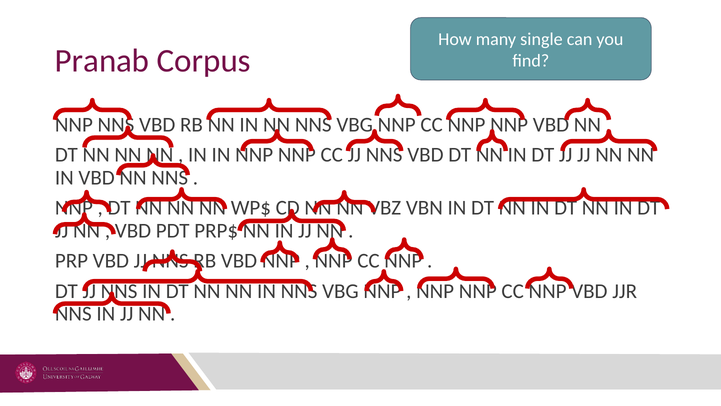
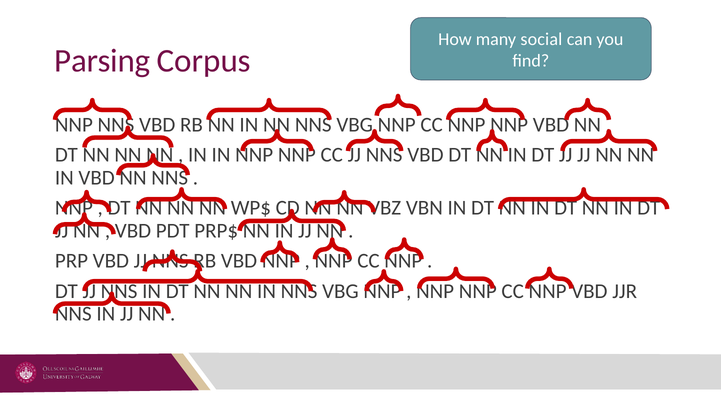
single: single -> social (541, 39)
Pranab: Pranab -> Parsing (102, 61)
